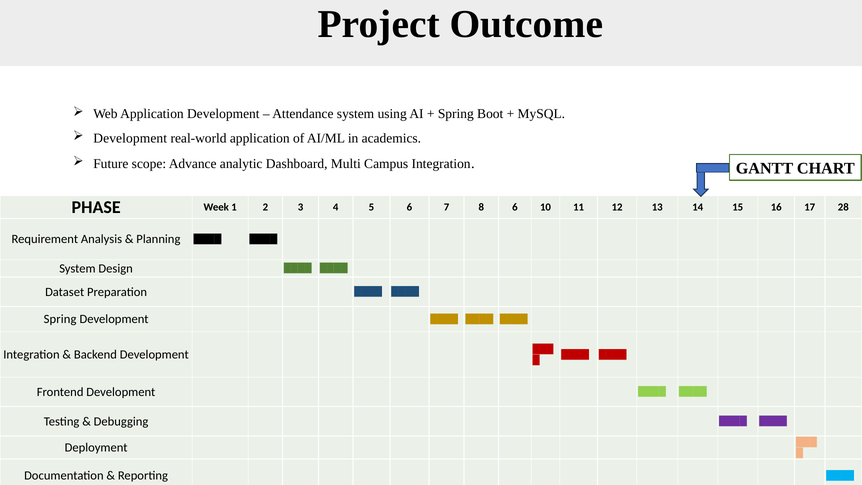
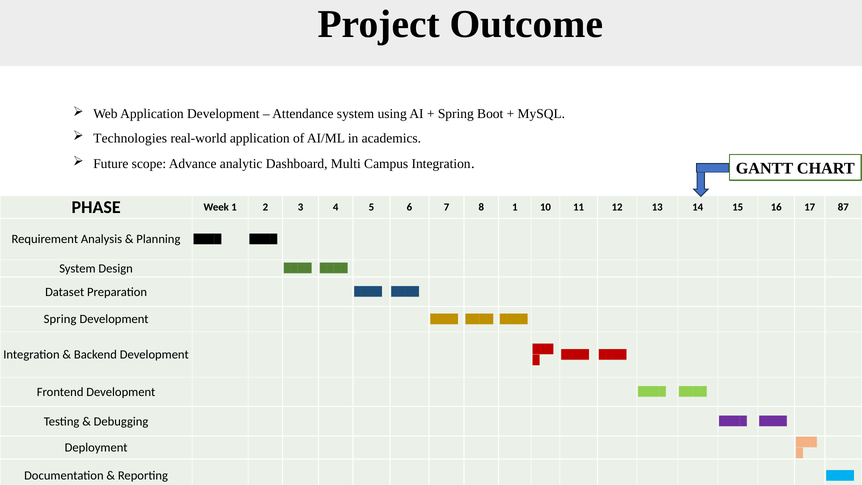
Development: Development -> Technologies (130, 138)
8 6: 6 -> 1 (515, 207)
28: 28 -> 87 (843, 207)
